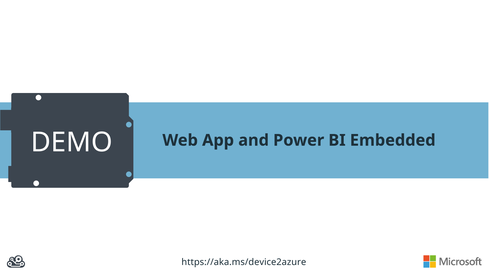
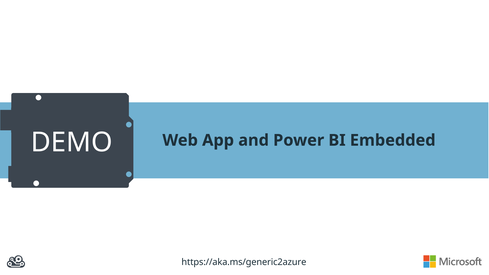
https://aka.ms/device2azure: https://aka.ms/device2azure -> https://aka.ms/generic2azure (244, 262)
